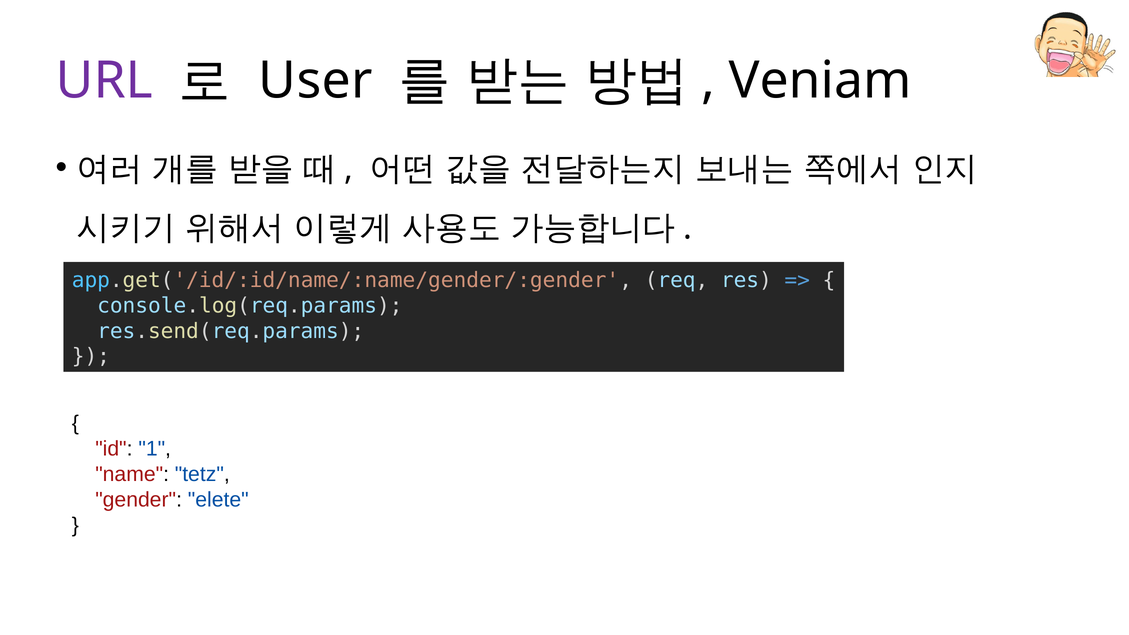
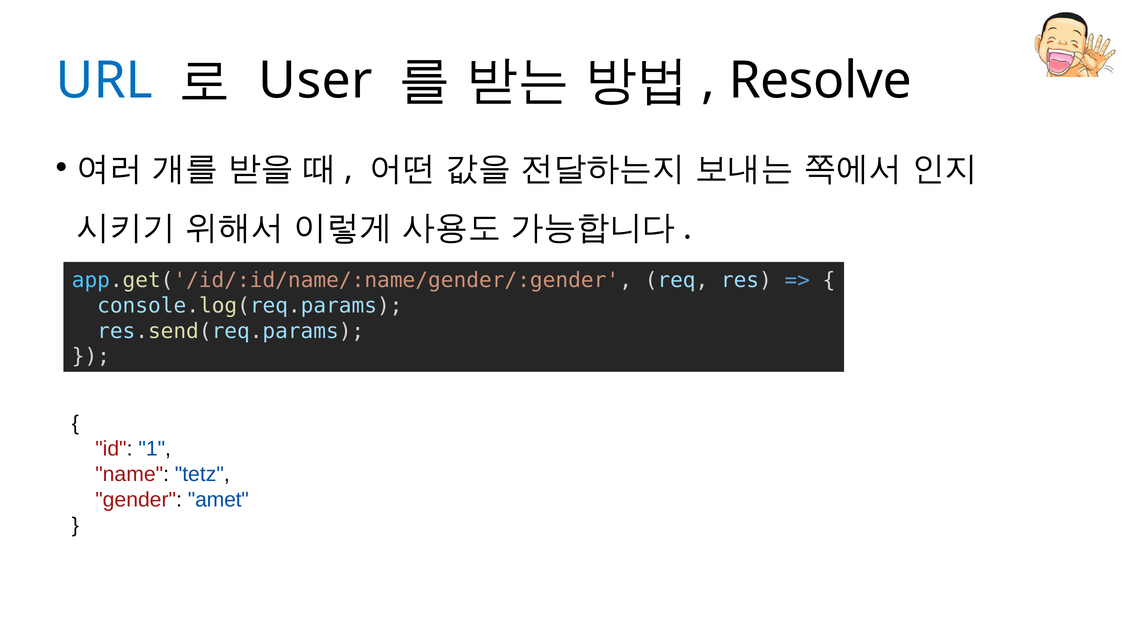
URL colour: purple -> blue (104, 81)
Veniam: Veniam -> Resolve (820, 81)
elete: elete -> amet (218, 500)
